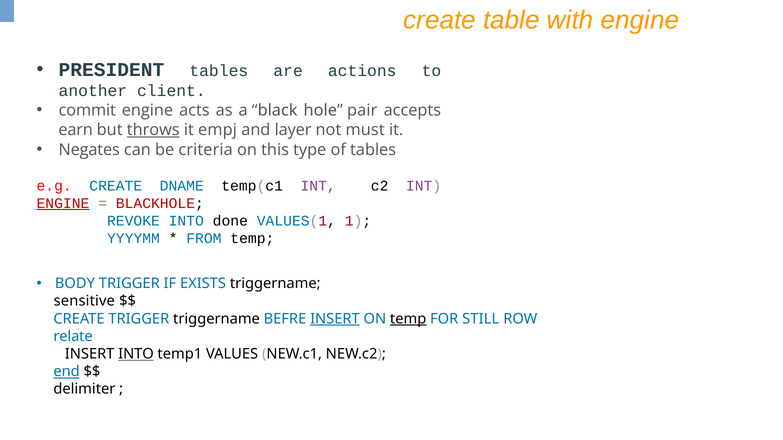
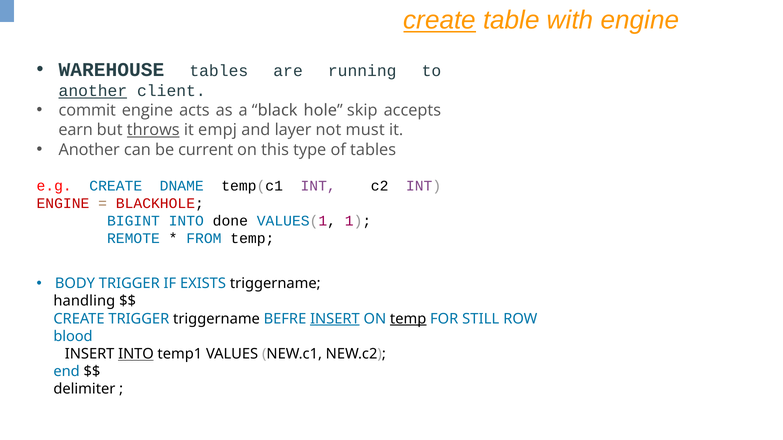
create underline: none -> present (440, 20)
PRESIDENT: PRESIDENT -> WAREHOUSE (111, 70)
actions: actions -> running (362, 71)
another underline: none -> present (93, 91)
pair: pair -> skip (362, 111)
Negates: Negates -> Another (89, 150)
criteria: criteria -> current (206, 150)
ENGINE underline: present -> none (63, 203)
REVOKE: REVOKE -> BIGINT (133, 221)
YYYYMM: YYYYMM -> REMOTE (133, 239)
sensitive: sensitive -> handling (84, 301)
relate: relate -> blood (73, 337)
end underline: present -> none (67, 372)
